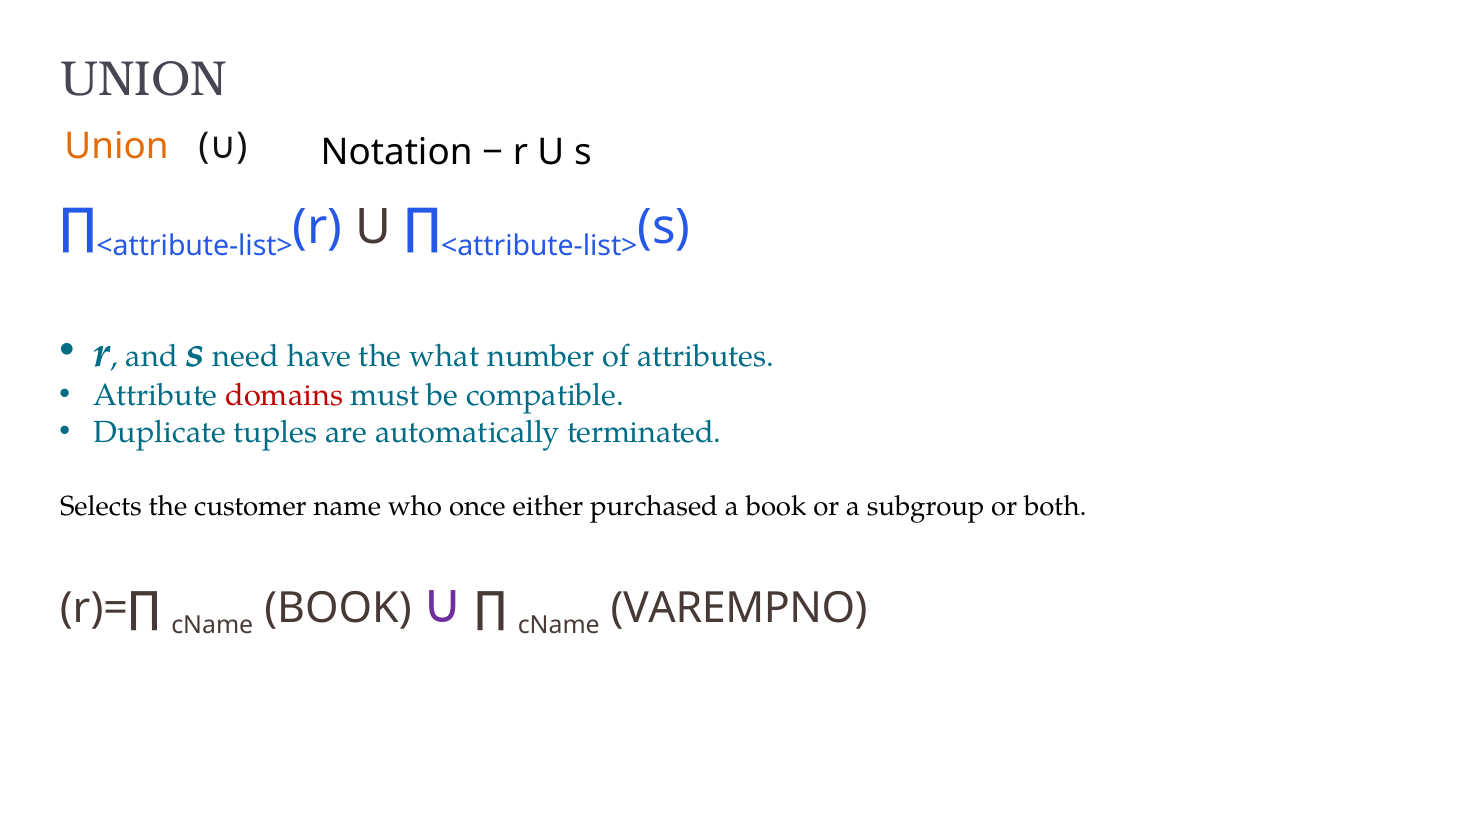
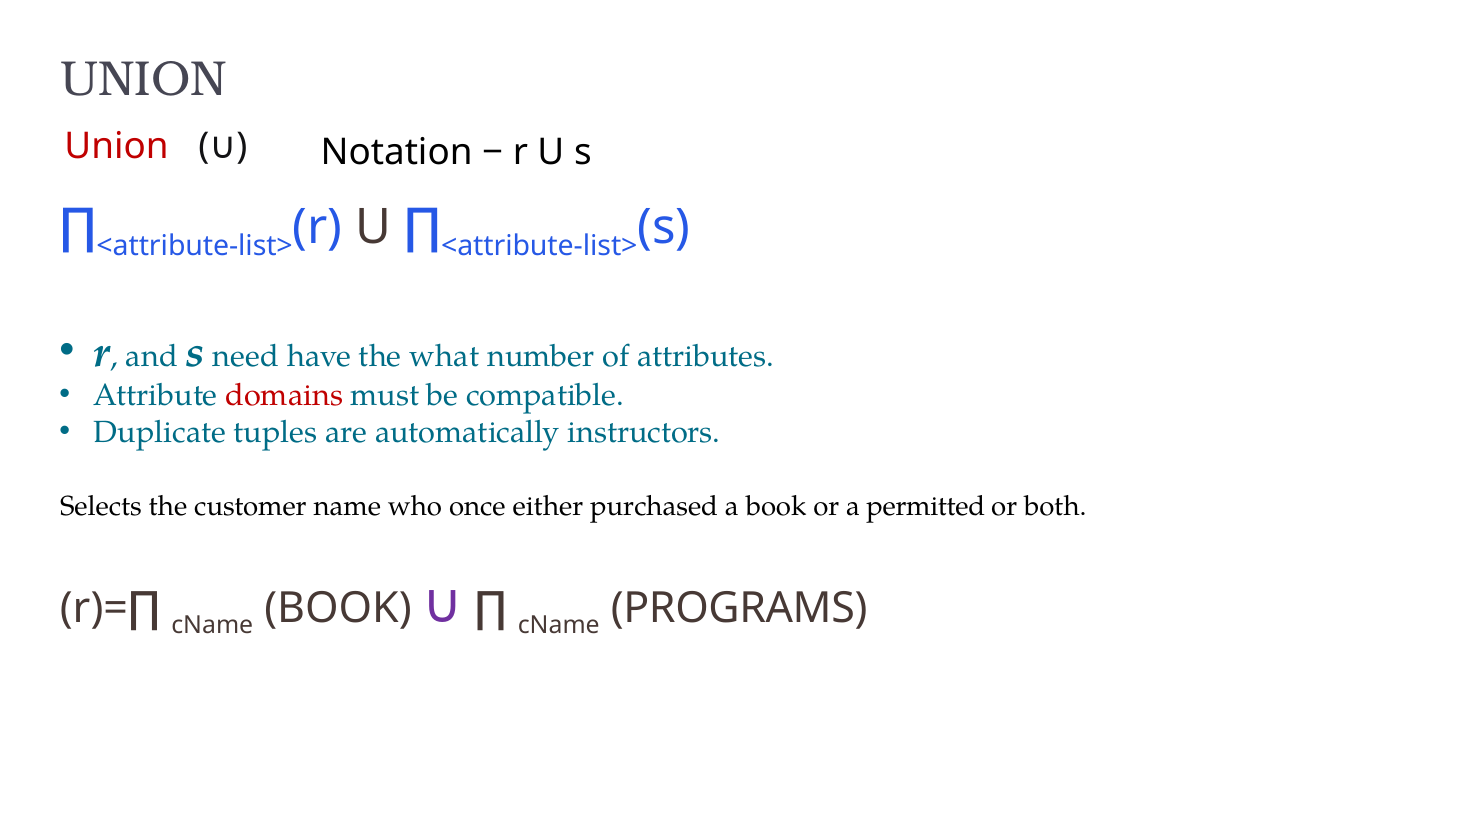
Union colour: orange -> red (116, 147)
terminated: terminated -> instructors (644, 433)
subgroup: subgroup -> permitted (926, 507)
VAREMPNO: VAREMPNO -> PROGRAMS (739, 609)
